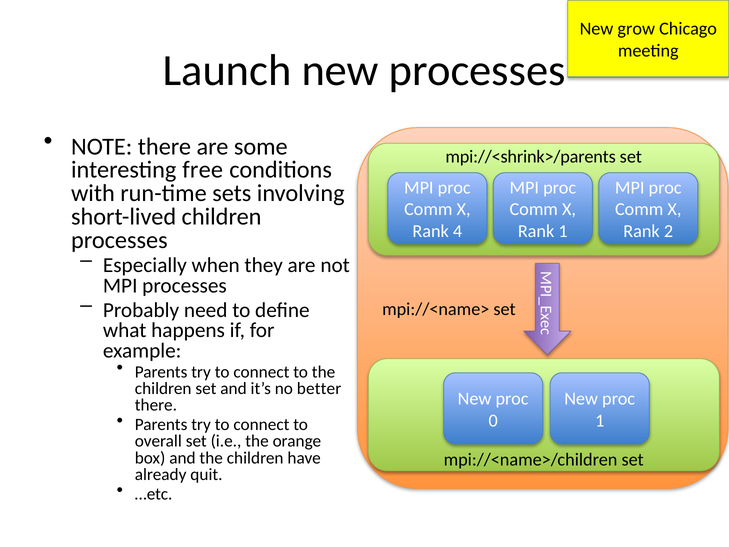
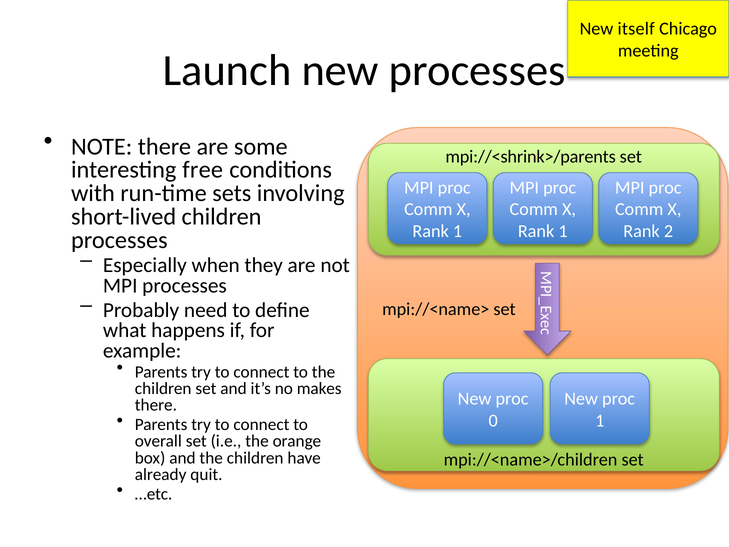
grow: grow -> itself (636, 29)
4: 4 -> 1 (458, 231)
better: better -> makes (319, 388)
